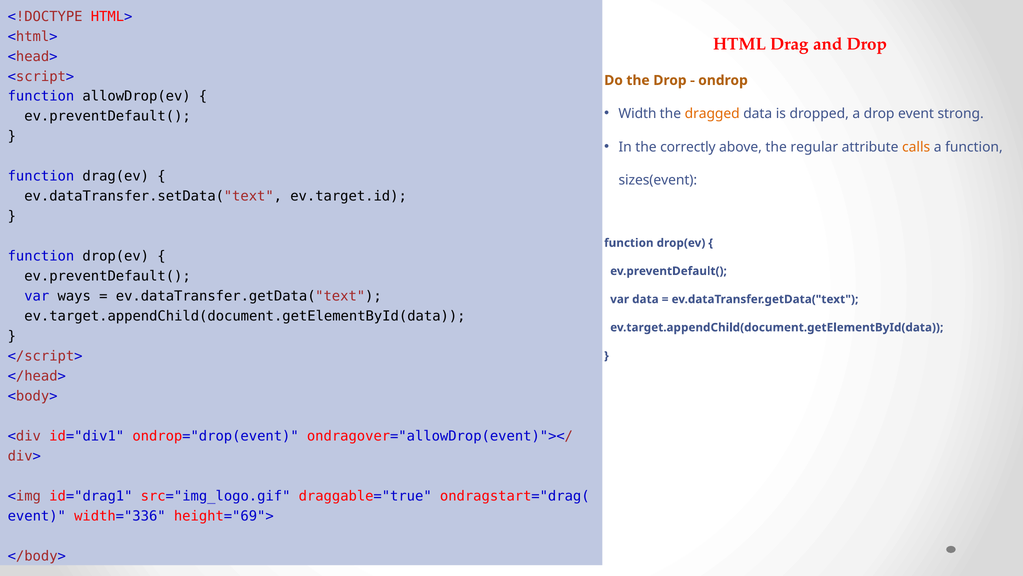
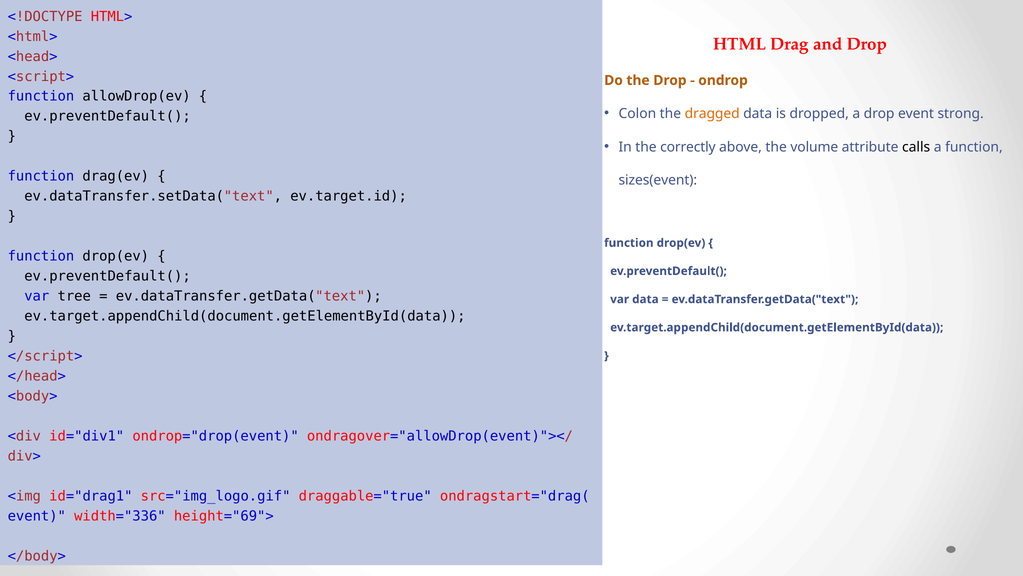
Width: Width -> Colon (637, 114)
regular: regular -> volume (814, 147)
calls colour: orange -> black (916, 147)
ways: ways -> tree (74, 296)
